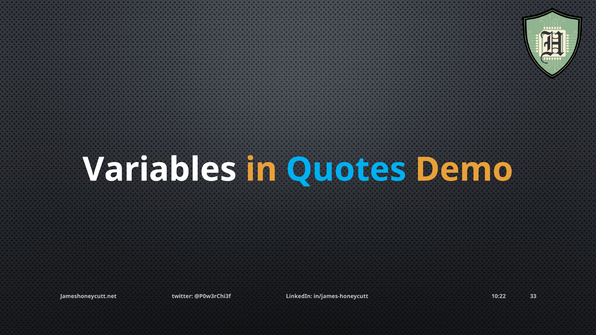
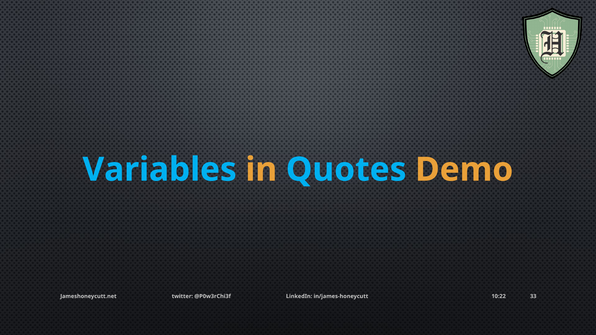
Variables colour: white -> light blue (160, 170)
